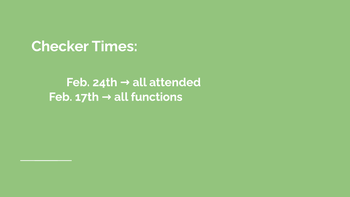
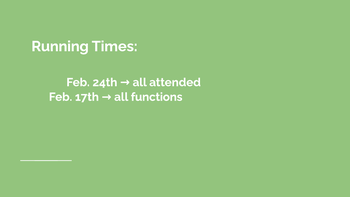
Checker: Checker -> Running (60, 46)
